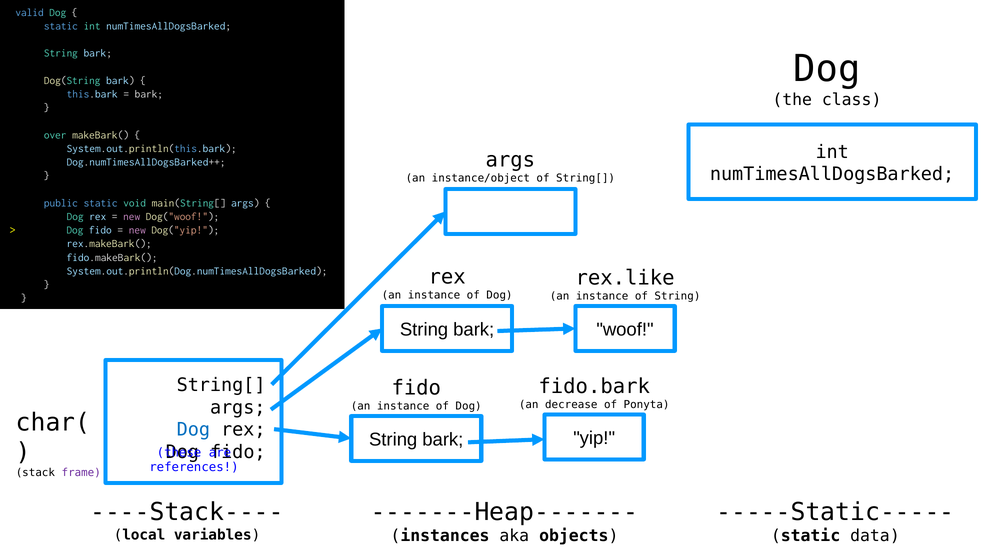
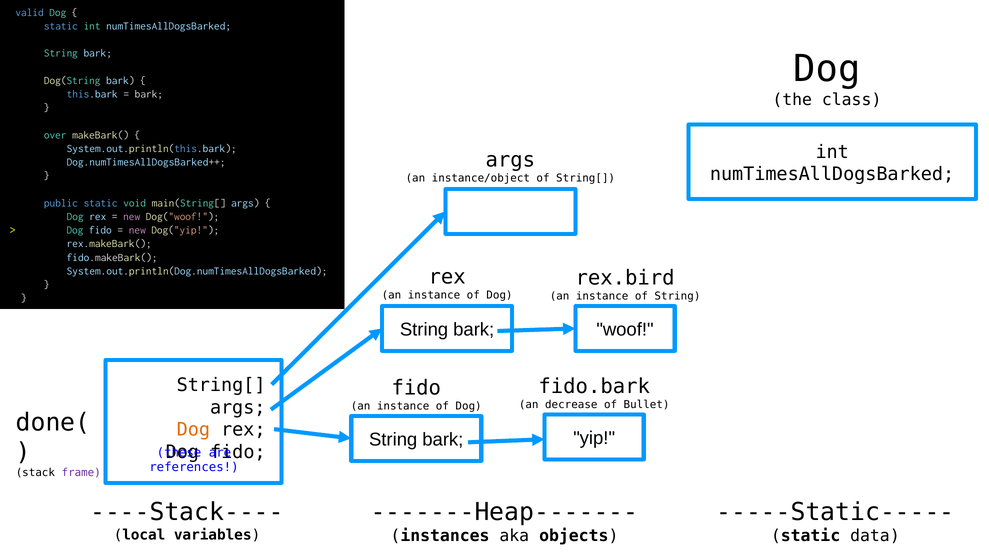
rex.like: rex.like -> rex.bird (625, 277)
Ponyta: Ponyta -> Bullet (647, 404)
char(: char( -> done( (53, 422)
Dog colour: blue -> orange (193, 429)
